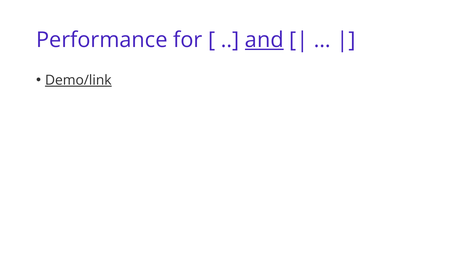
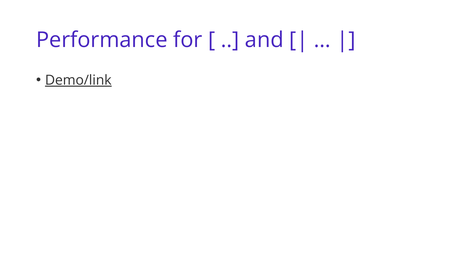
and underline: present -> none (264, 40)
